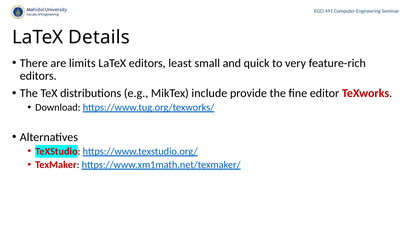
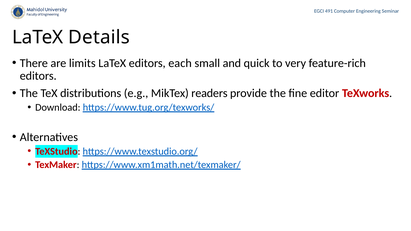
least: least -> each (180, 63)
include: include -> readers (209, 93)
